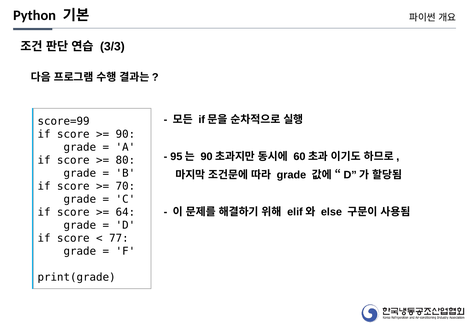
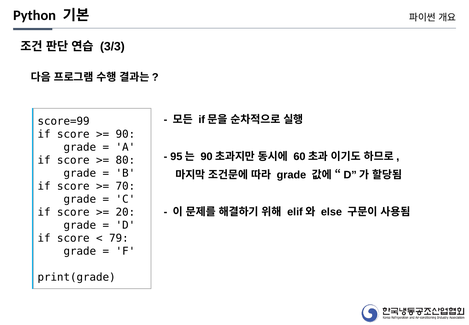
64: 64 -> 20 (125, 212)
77: 77 -> 79 (119, 238)
